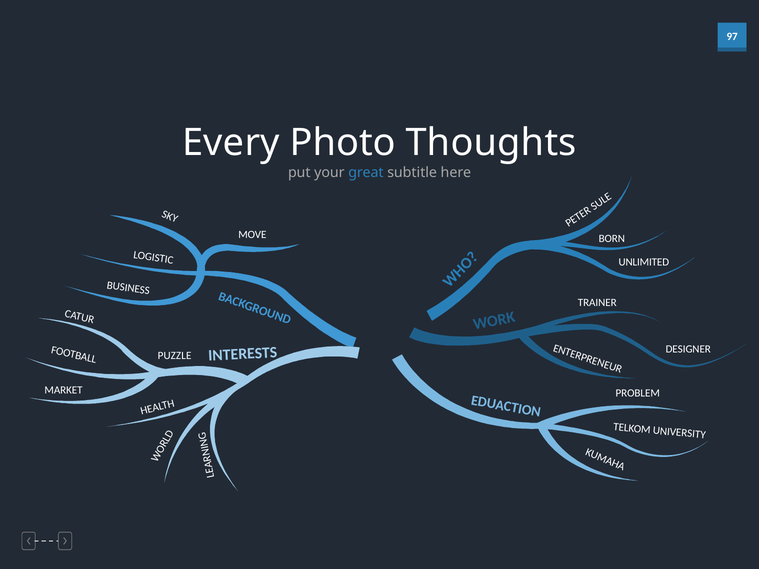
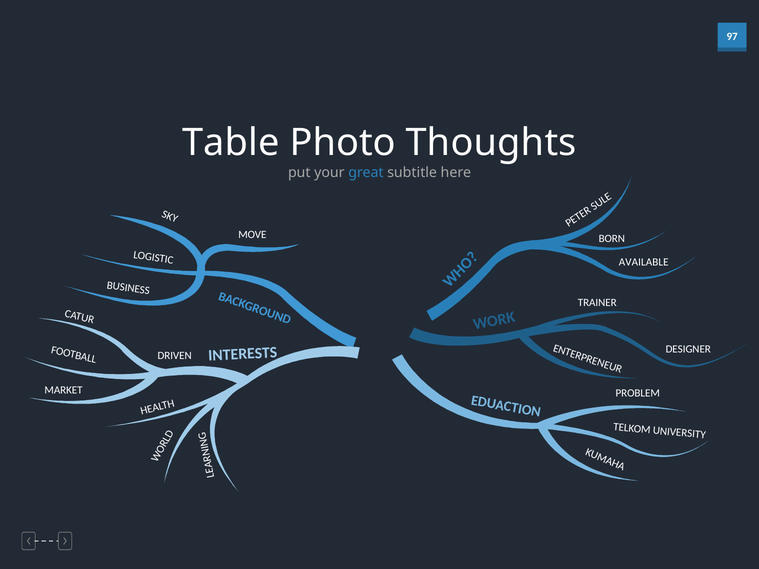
Every: Every -> Table (231, 143)
UNLIMITED: UNLIMITED -> AVAILABLE (644, 262)
PUZZLE: PUZZLE -> DRIVEN (175, 356)
